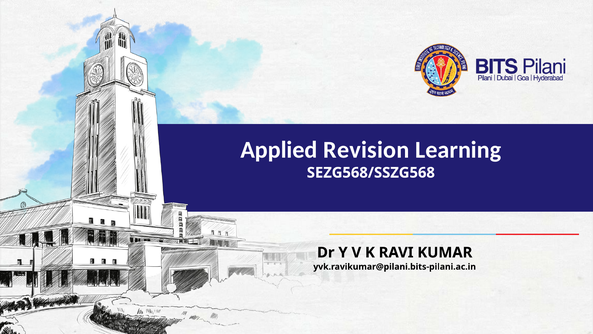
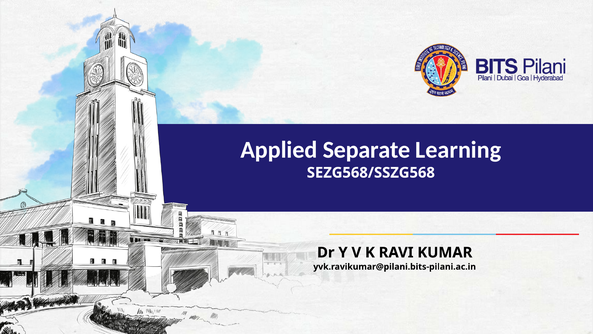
Revision: Revision -> Separate (367, 150)
